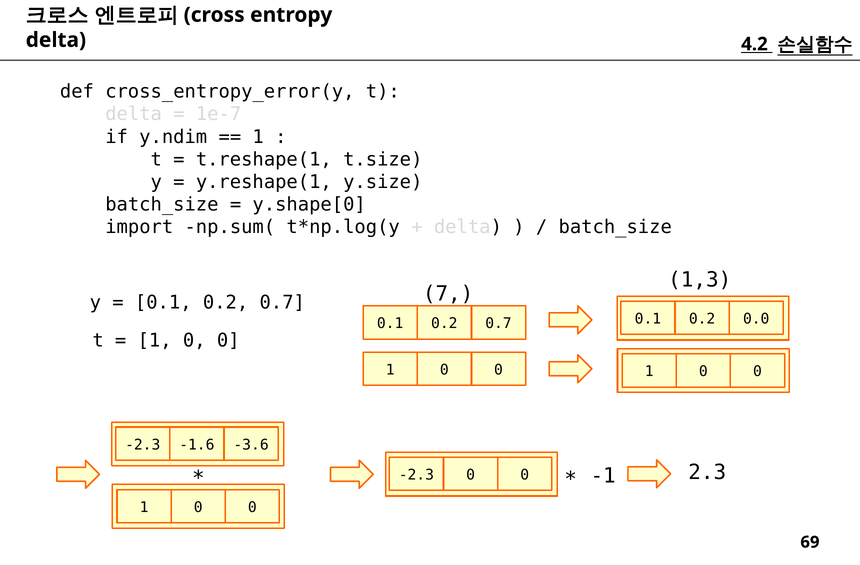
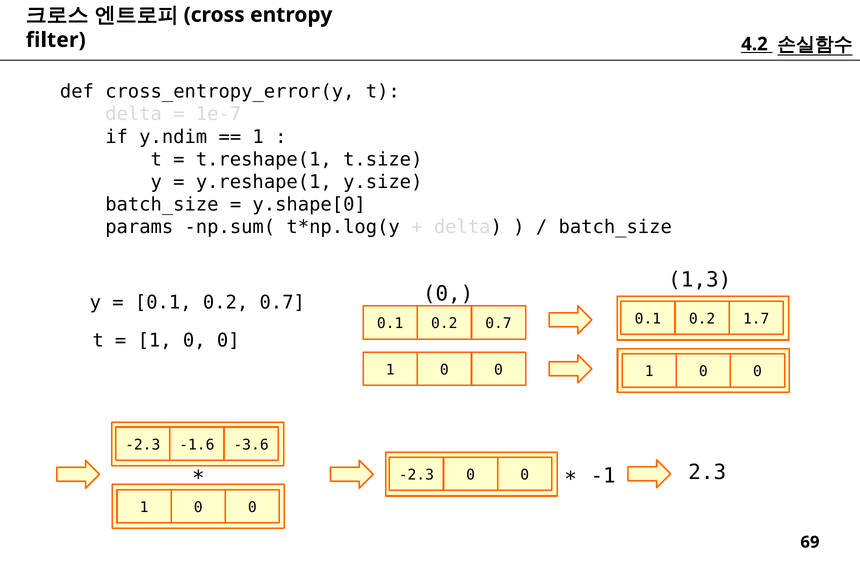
delta: delta -> filter (56, 40)
import: import -> params (139, 227)
7: 7 -> 0 (448, 294)
0.0: 0.0 -> 1.7 (756, 319)
